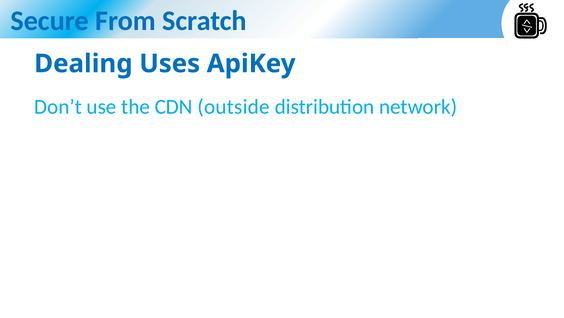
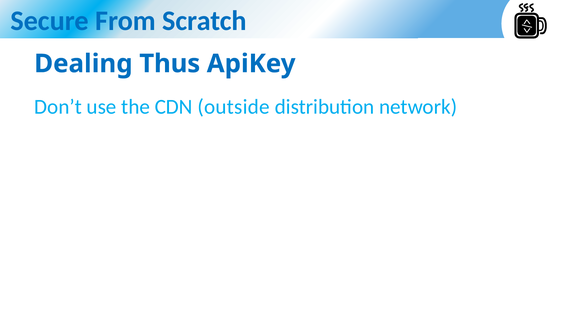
Uses: Uses -> Thus (170, 64)
